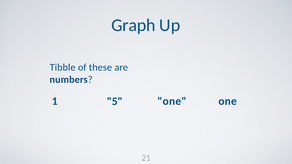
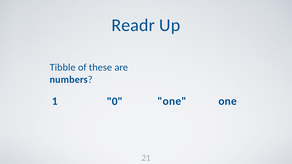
Graph: Graph -> Readr (133, 25)
5: 5 -> 0 (115, 101)
